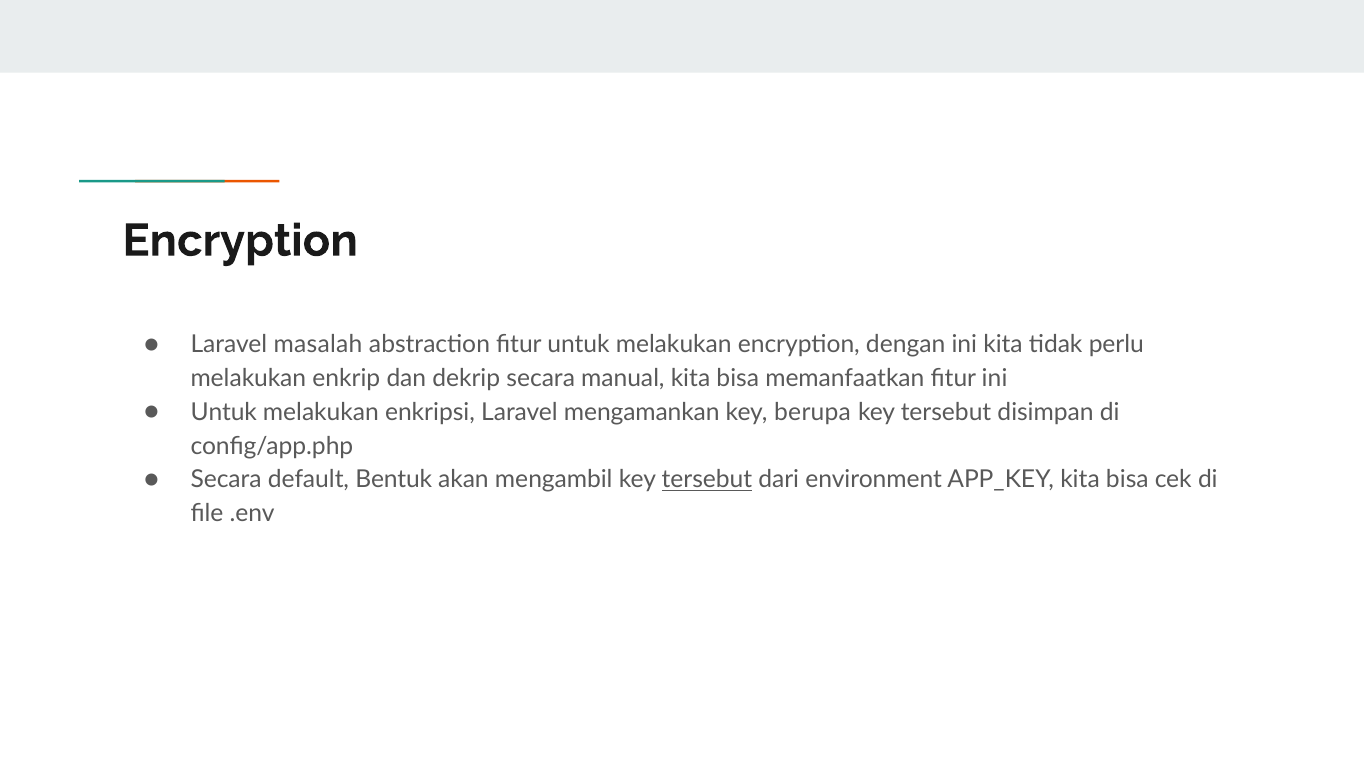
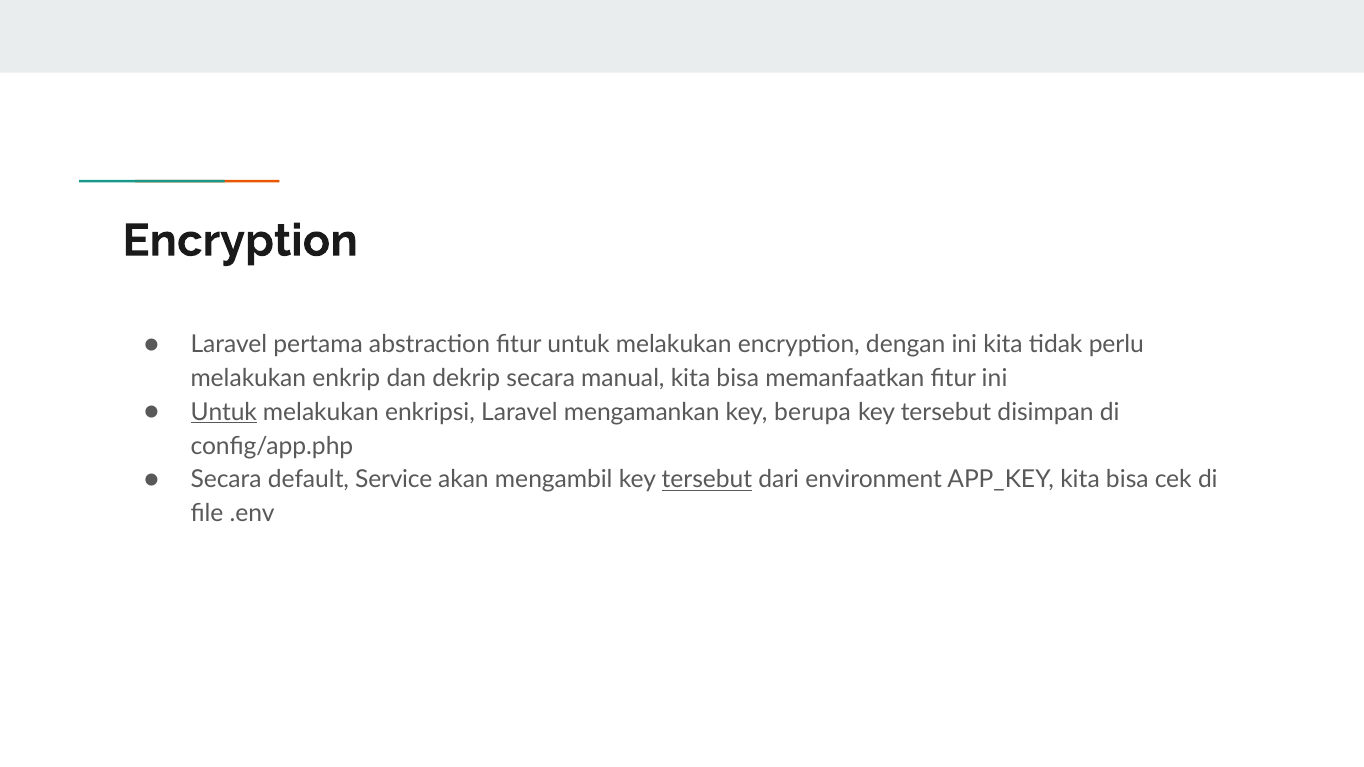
masalah: masalah -> pertama (318, 345)
Untuk underline: none -> present (224, 412)
Bentuk: Bentuk -> Service (394, 480)
